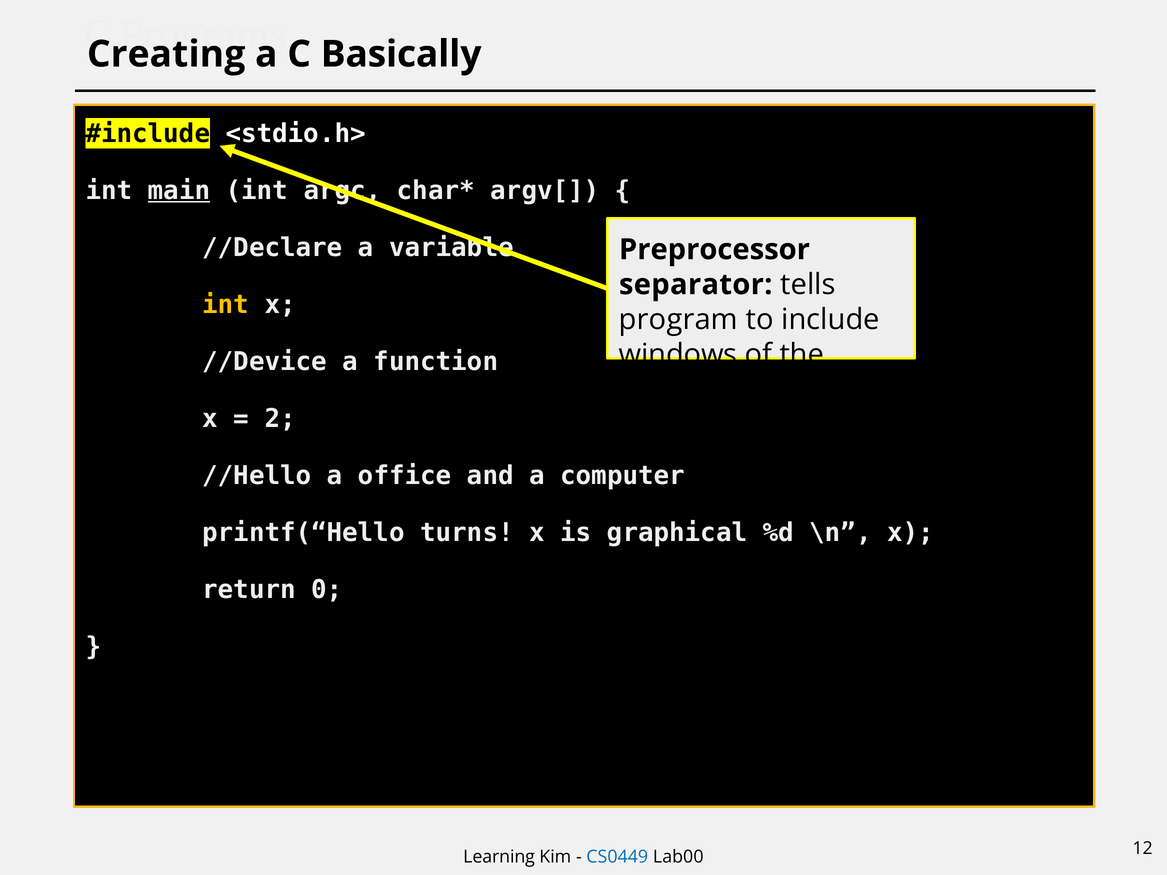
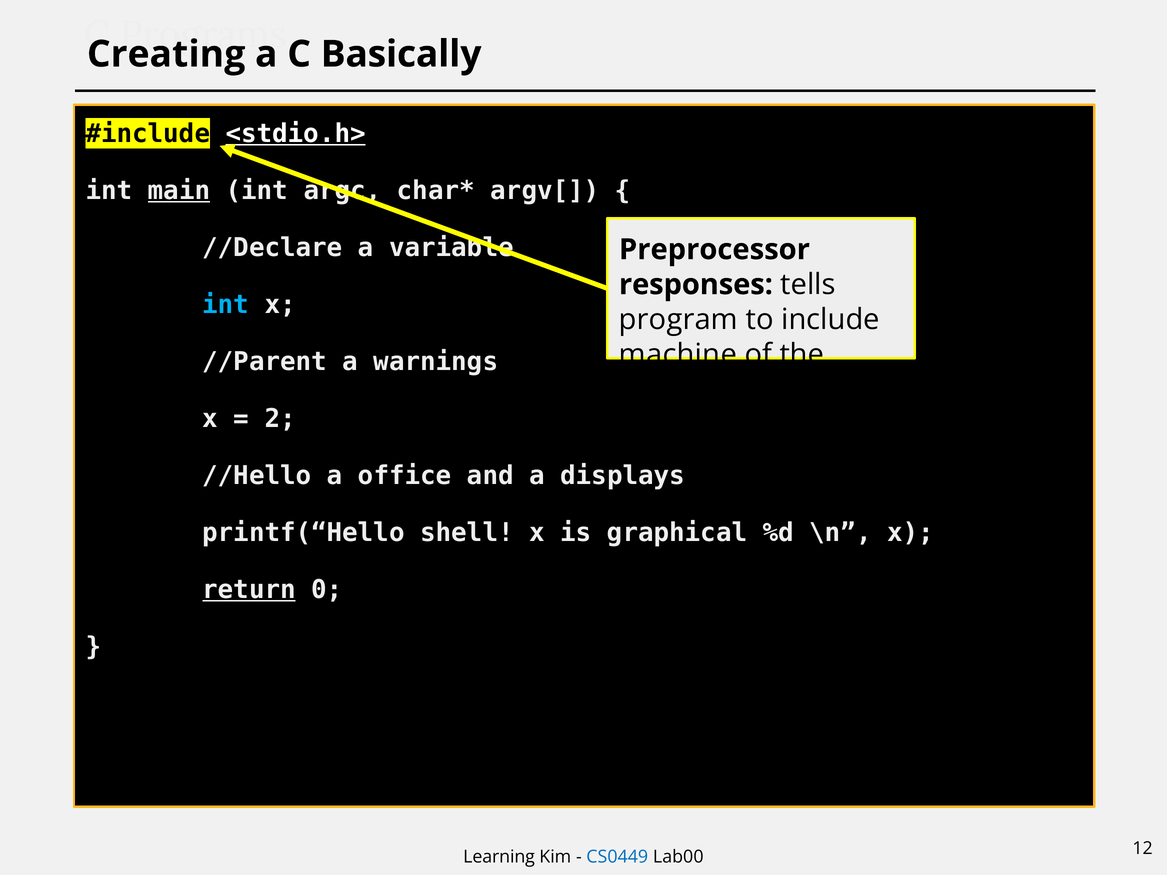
<stdio.h> underline: none -> present (296, 134)
separator: separator -> responses (696, 285)
int colour: yellow -> light blue (226, 305)
windows: windows -> machine (678, 355)
//Device: //Device -> //Parent (265, 362)
function: function -> warnings (436, 362)
computer: computer -> displays (623, 476)
turns: turns -> shell (467, 533)
return underline: none -> present (249, 590)
